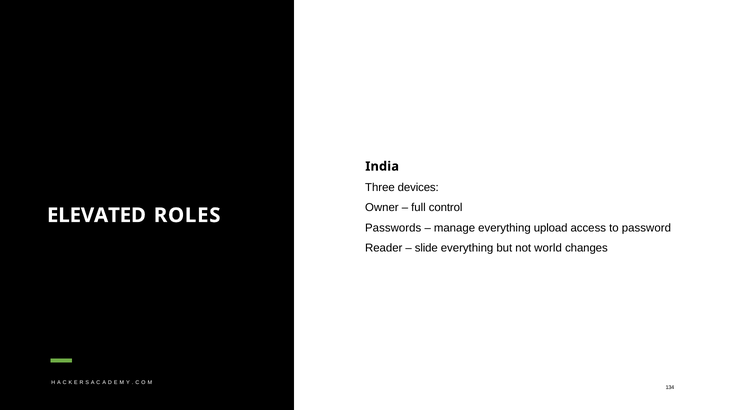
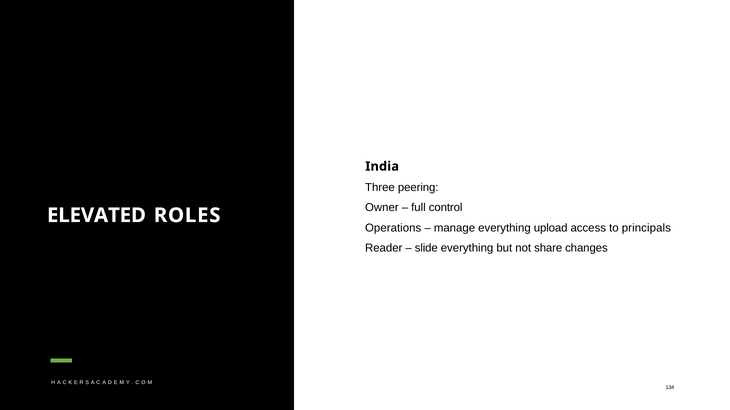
devices: devices -> peering (418, 188)
Passwords: Passwords -> Operations (393, 228)
password: password -> principals (646, 228)
world: world -> share (548, 249)
